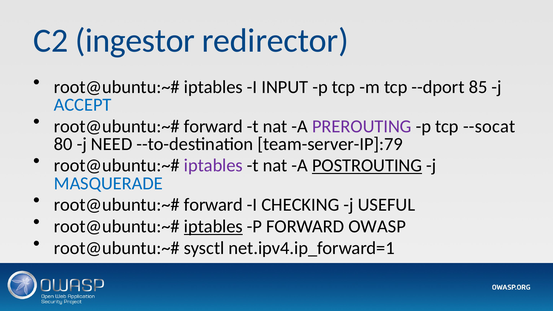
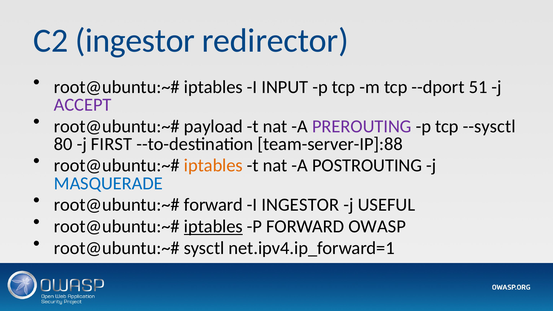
85: 85 -> 51 (478, 87)
ACCEPT colour: blue -> purple (83, 105)
forward: forward -> payload (213, 126)
--socat: --socat -> --sysctl (489, 126)
NEED: NEED -> FIRST (112, 144)
team-server-IP]:79: team-server-IP]:79 -> team-server-IP]:88 (330, 144)
iptables colour: purple -> orange (213, 166)
POSTROUTING underline: present -> none (367, 166)
I CHECKING: CHECKING -> INGESTOR (300, 205)
